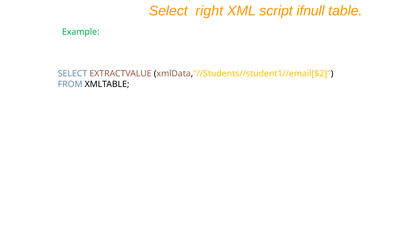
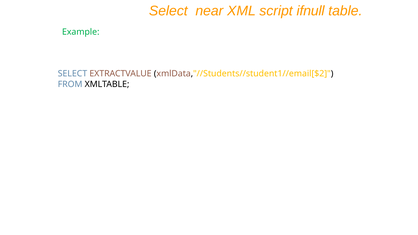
right: right -> near (209, 11)
